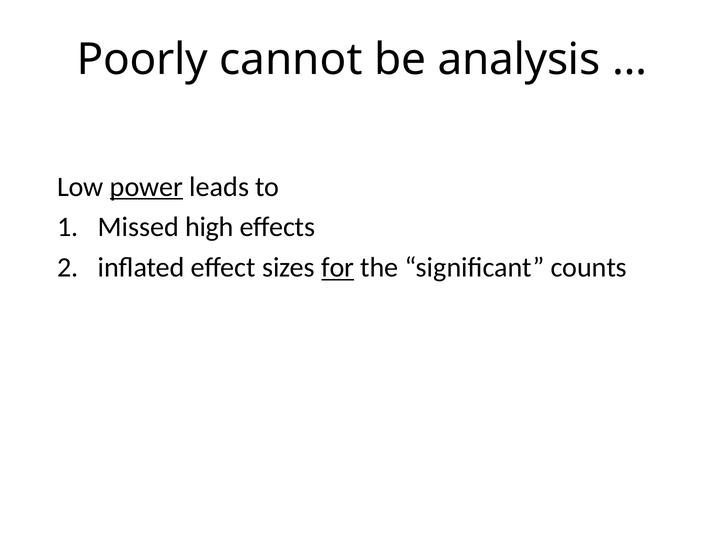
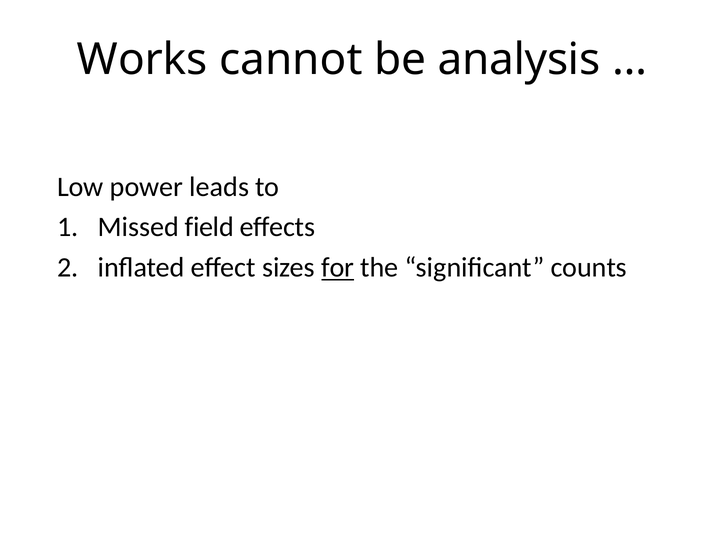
Poorly: Poorly -> Works (142, 60)
power underline: present -> none (146, 187)
high: high -> field (209, 227)
